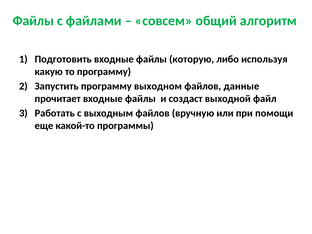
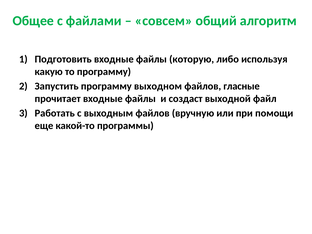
Файлы: Файлы -> Общее (33, 21)
данные: данные -> гласные (242, 86)
